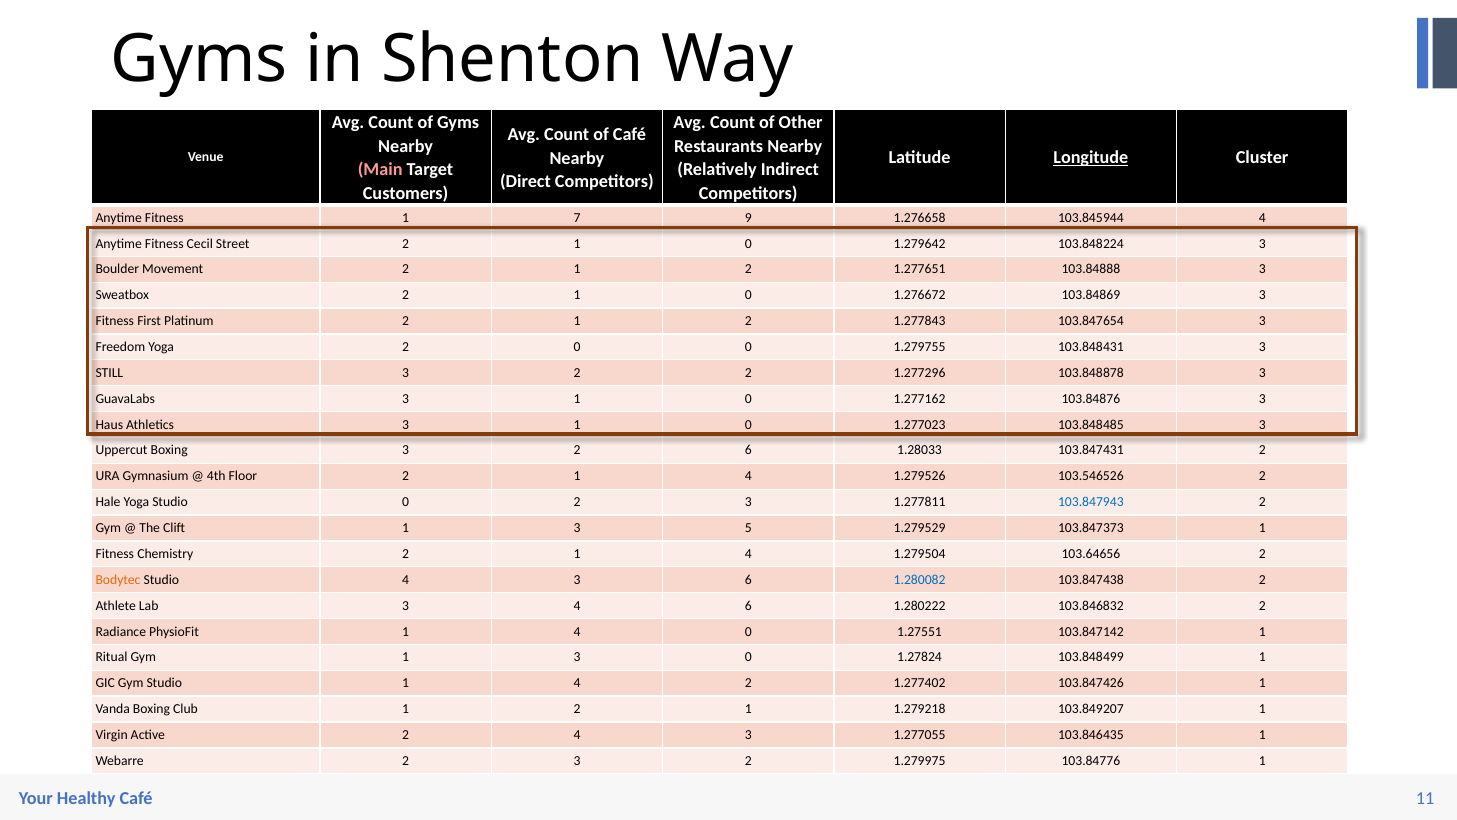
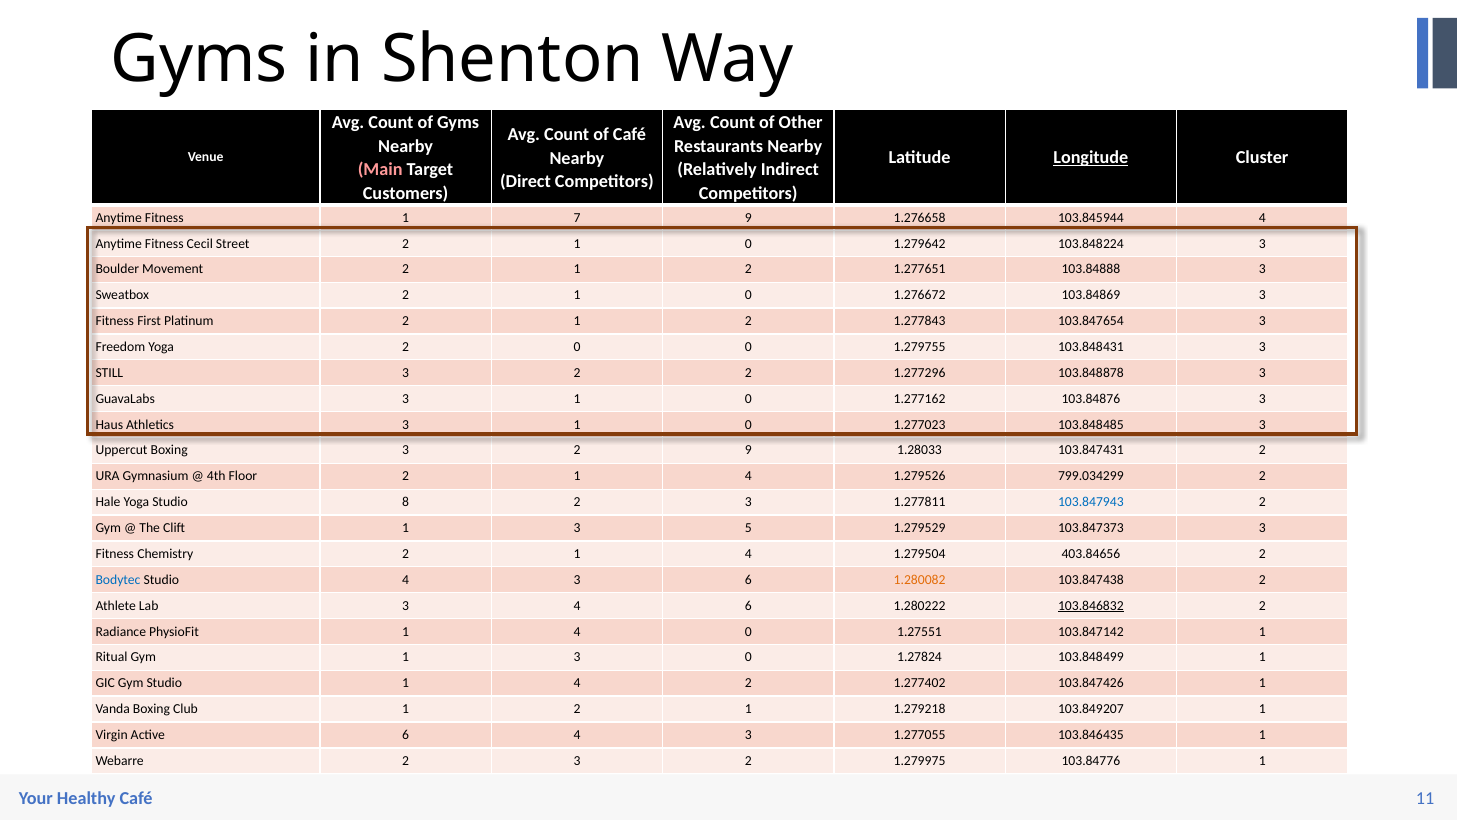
2 6: 6 -> 9 (748, 450)
103.546526: 103.546526 -> 799.034299 (1091, 476)
Studio 0: 0 -> 8 (406, 502)
103.847373 1: 1 -> 3 (1262, 528)
103.64656: 103.64656 -> 403.84656 (1091, 554)
Bodytec colour: orange -> blue (118, 579)
1.280082 colour: blue -> orange (920, 579)
103.846832 underline: none -> present (1091, 605)
Active 2: 2 -> 6 (406, 735)
